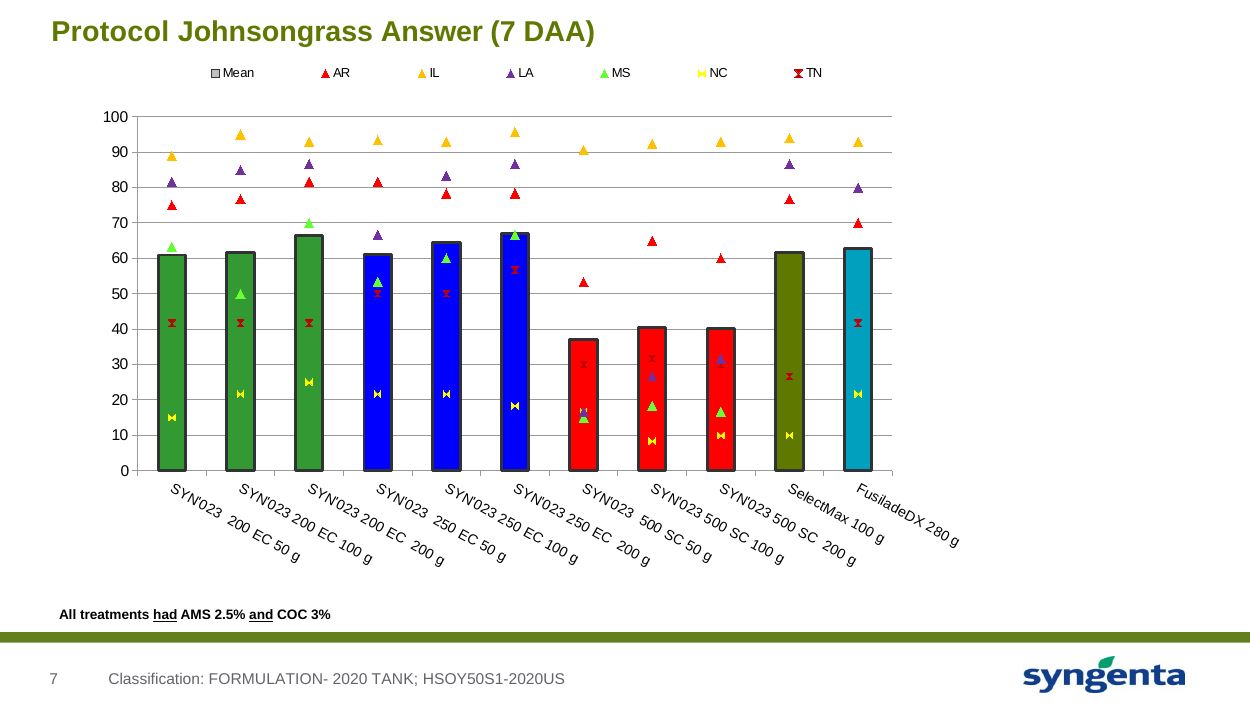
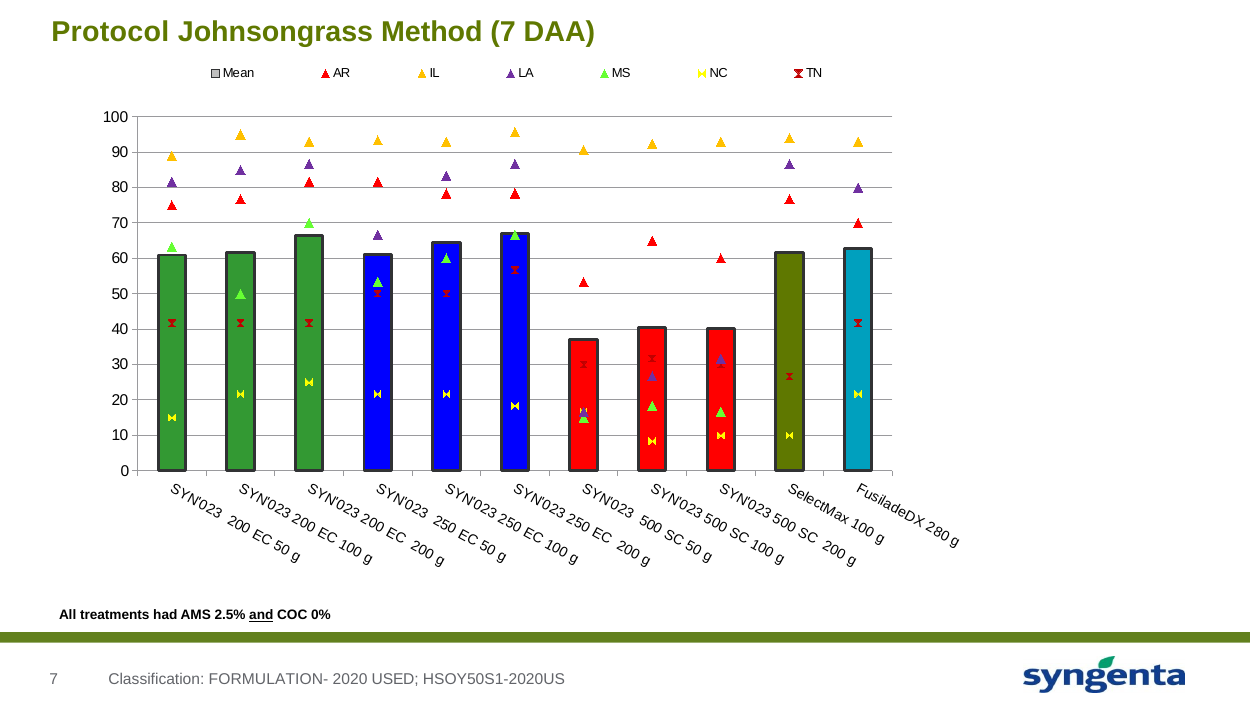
Answer: Answer -> Method (432, 32)
had underline: present -> none (165, 615)
3%: 3% -> 0% (321, 615)
TANK: TANK -> USED (395, 680)
